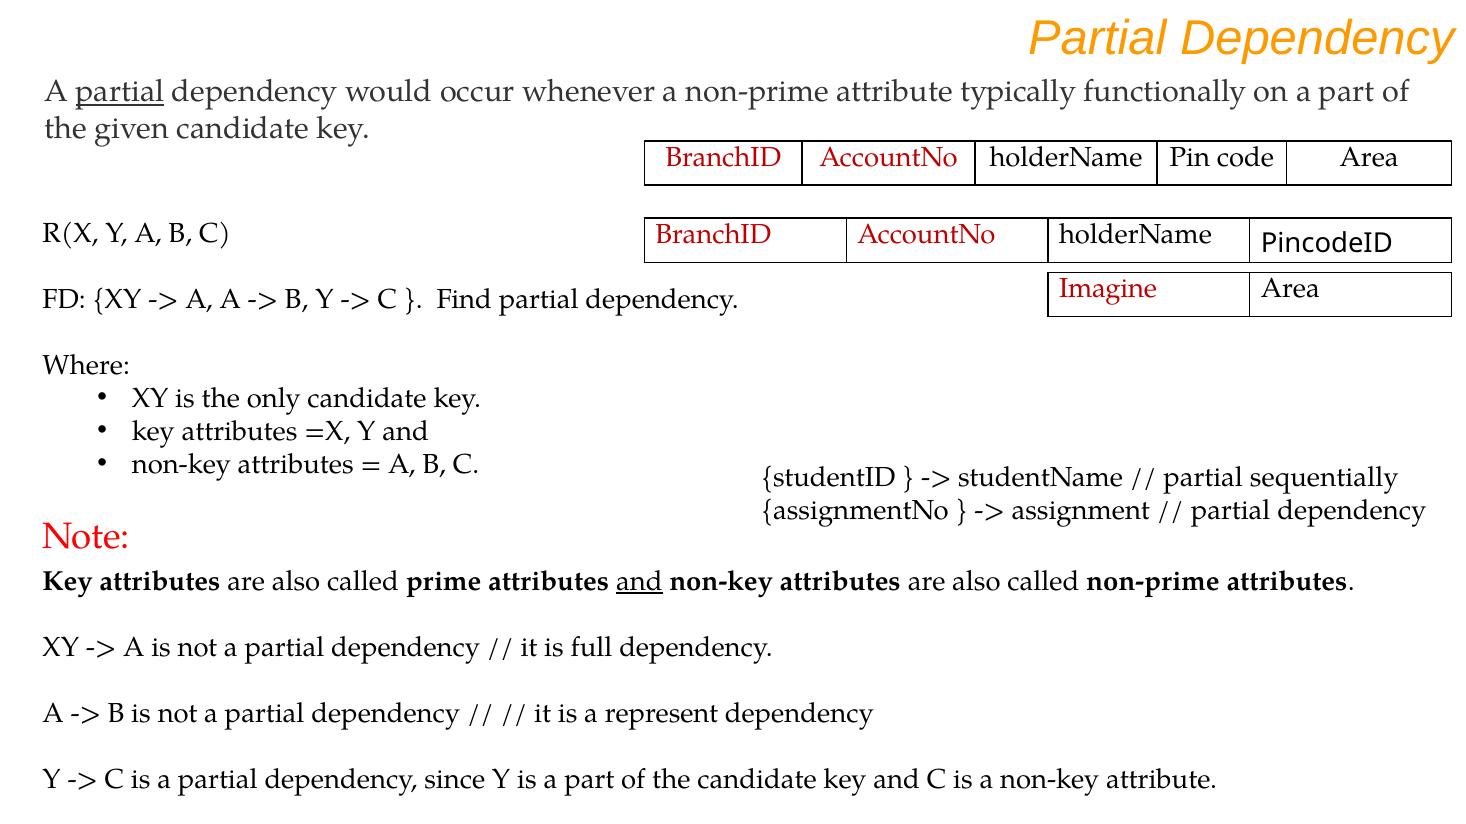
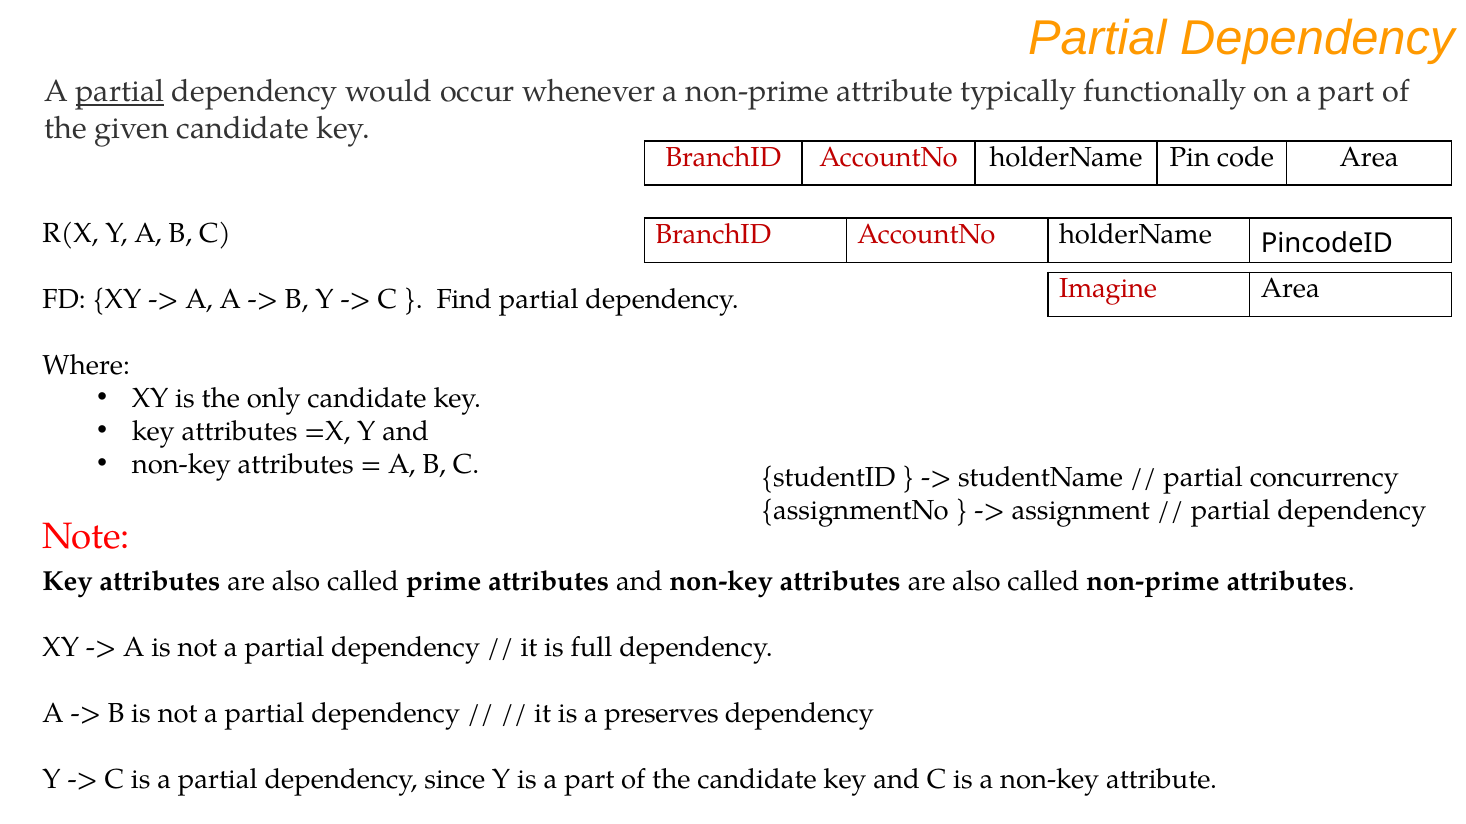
sequentially: sequentially -> concurrency (1324, 478)
and underline: present -> none (639, 582)
represent: represent -> preserves (662, 714)
